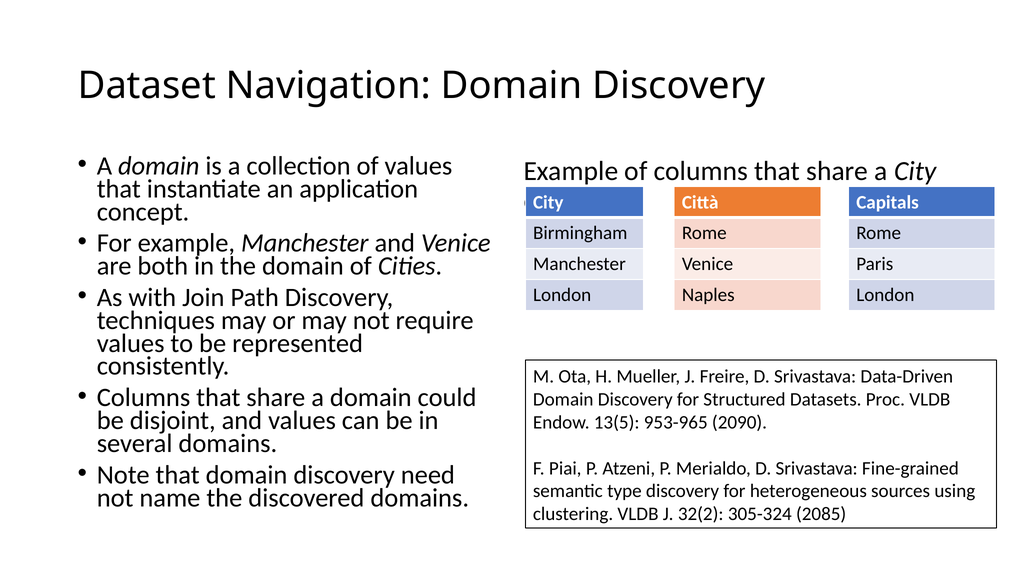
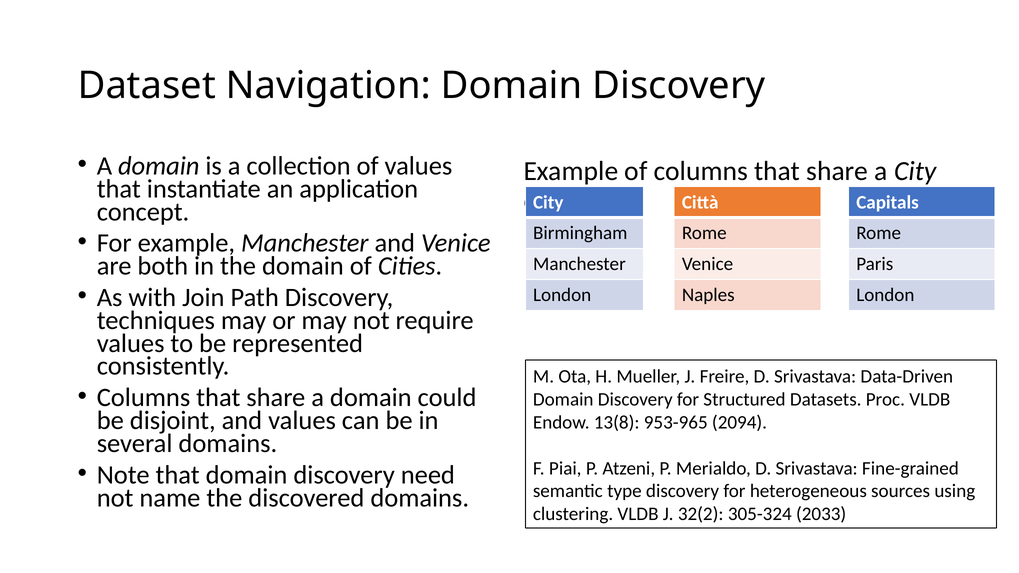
13(5: 13(5 -> 13(8 (617, 423)
2090: 2090 -> 2094 (740, 423)
2085: 2085 -> 2033 (821, 514)
